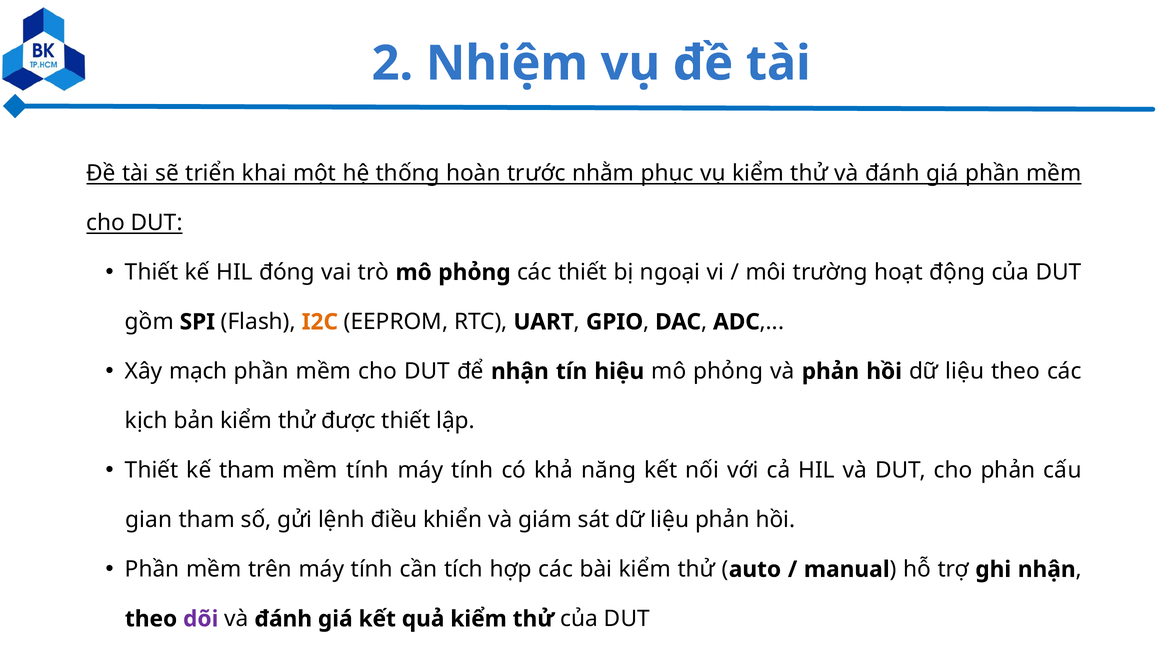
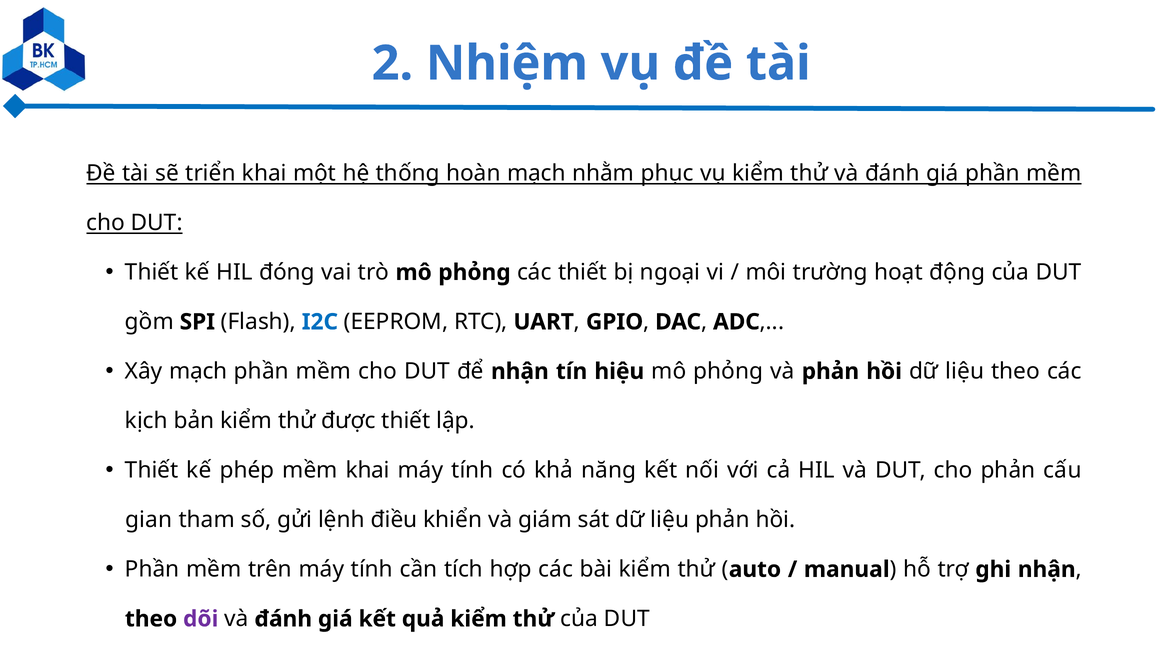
hoàn trước: trước -> mạch (536, 173)
I2C colour: orange -> blue (320, 322)
kế tham: tham -> phép (247, 470)
mềm tính: tính -> khai (368, 470)
